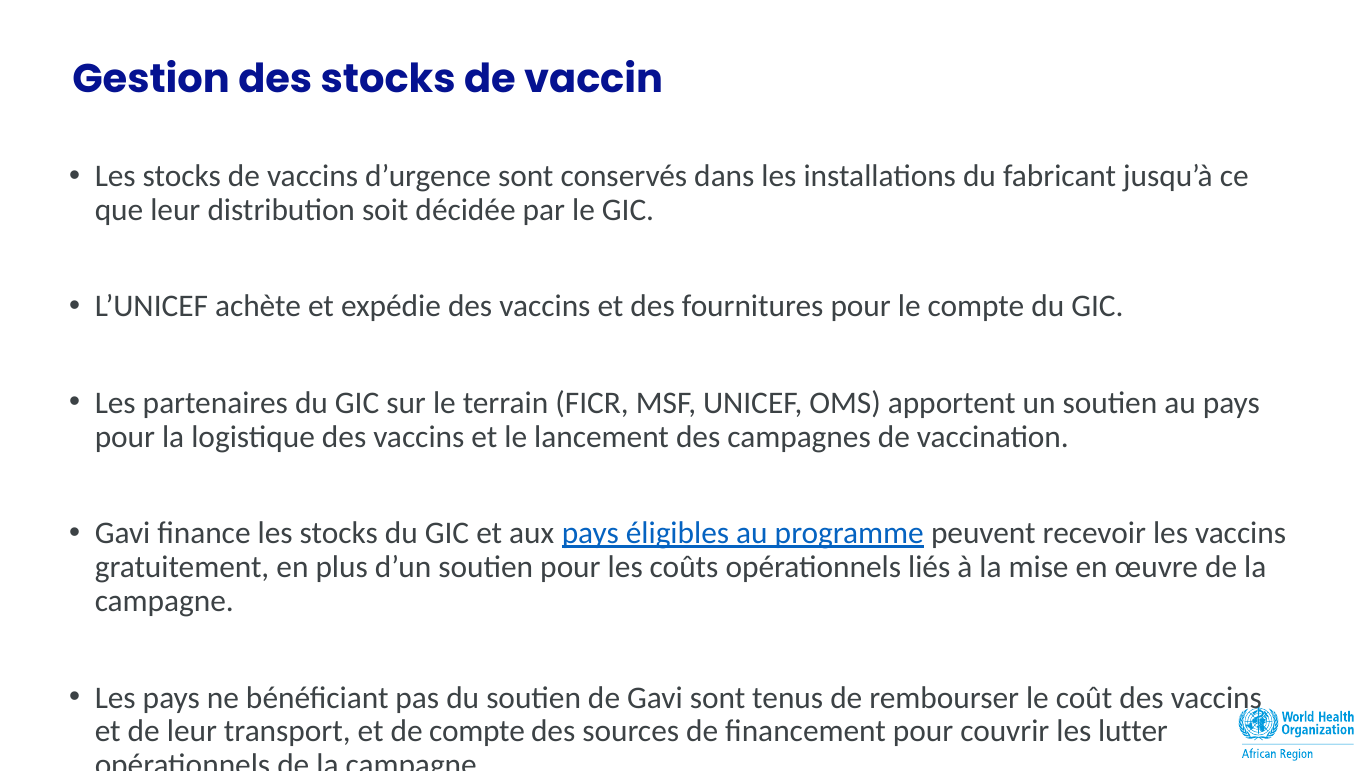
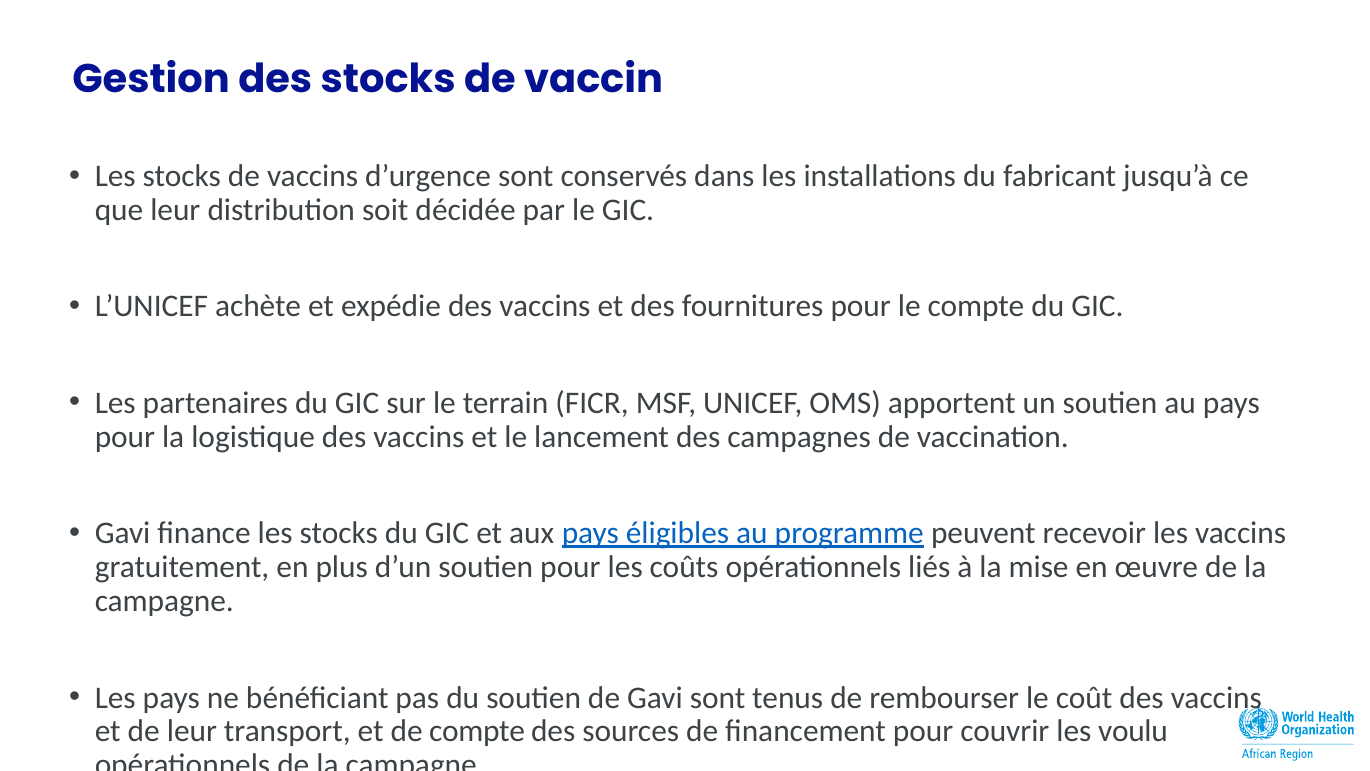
lutter: lutter -> voulu (1133, 731)
